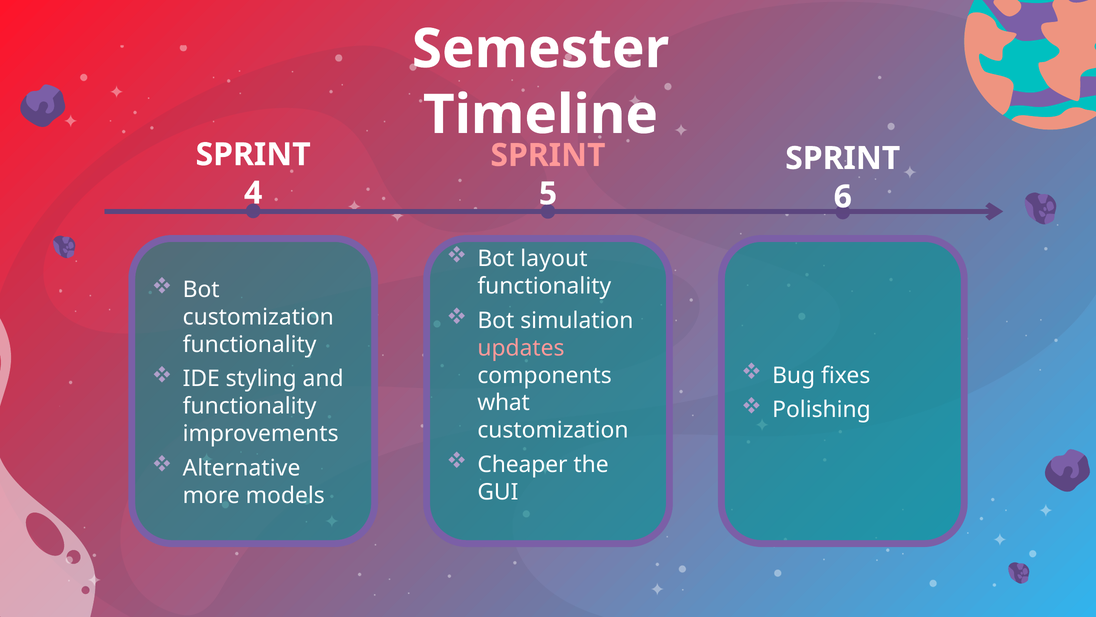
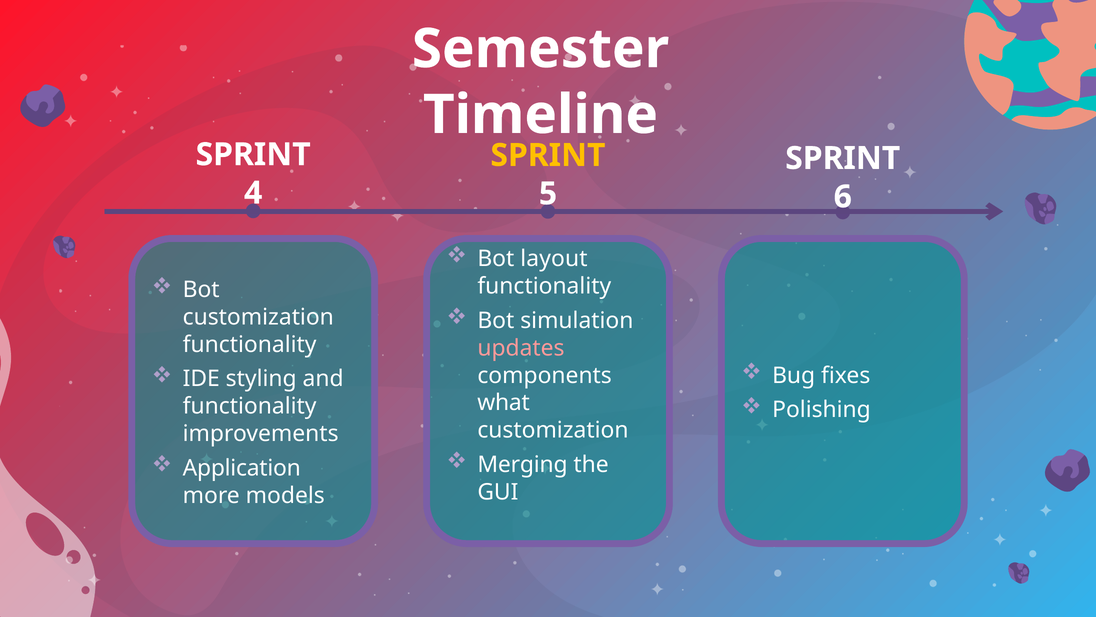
SPRINT colour: pink -> yellow (548, 155)
Cheaper: Cheaper -> Merging (522, 464)
Alternative: Alternative -> Application (242, 468)
